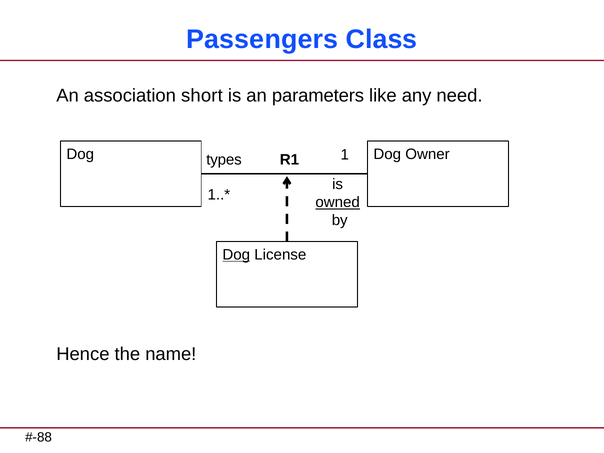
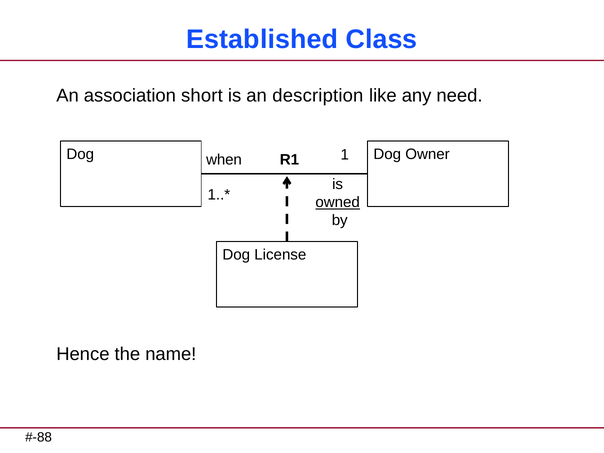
Passengers: Passengers -> Established (262, 40)
parameters: parameters -> description (318, 96)
types: types -> when (224, 160)
Dog underline: present -> none (236, 255)
